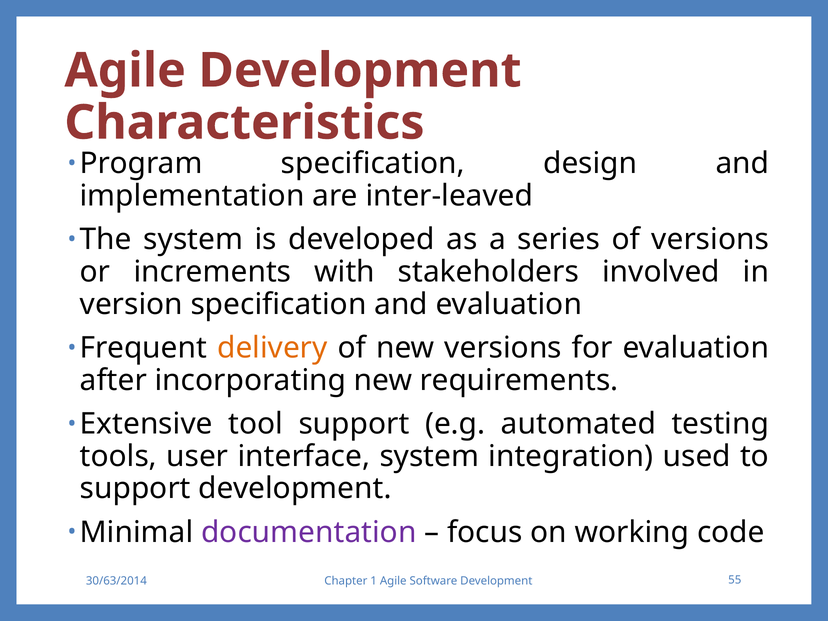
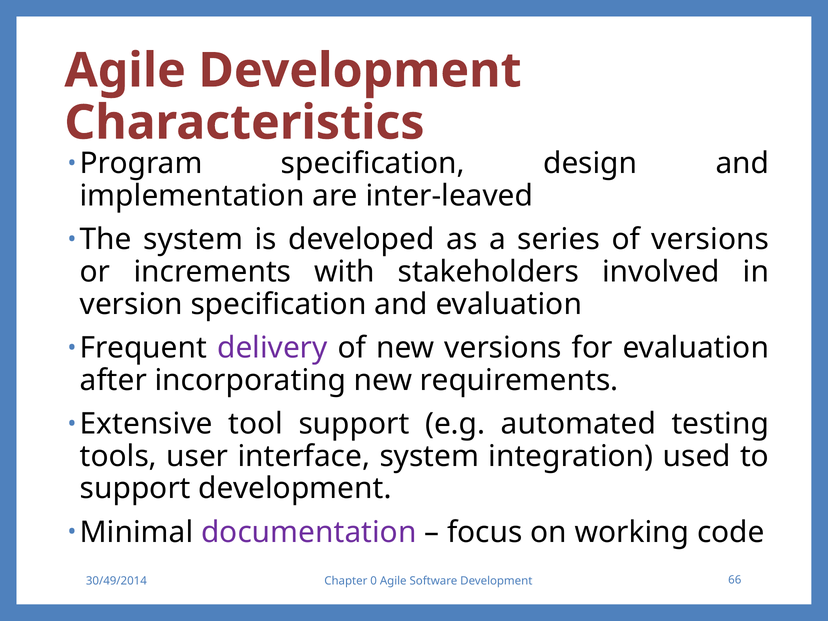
delivery colour: orange -> purple (272, 348)
30/63/2014: 30/63/2014 -> 30/49/2014 (116, 581)
1: 1 -> 0 (374, 581)
55: 55 -> 66 (735, 580)
